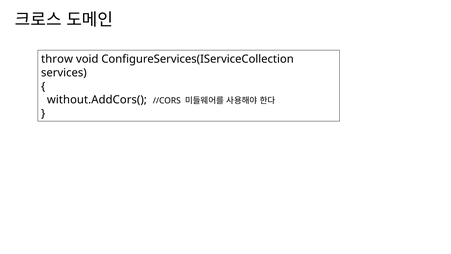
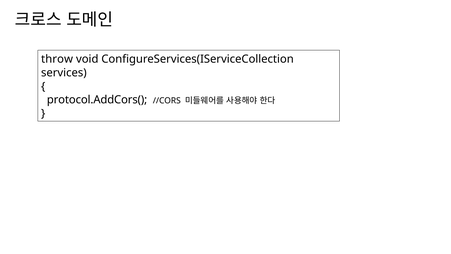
without.AddCors(: without.AddCors( -> protocol.AddCors( (97, 100)
